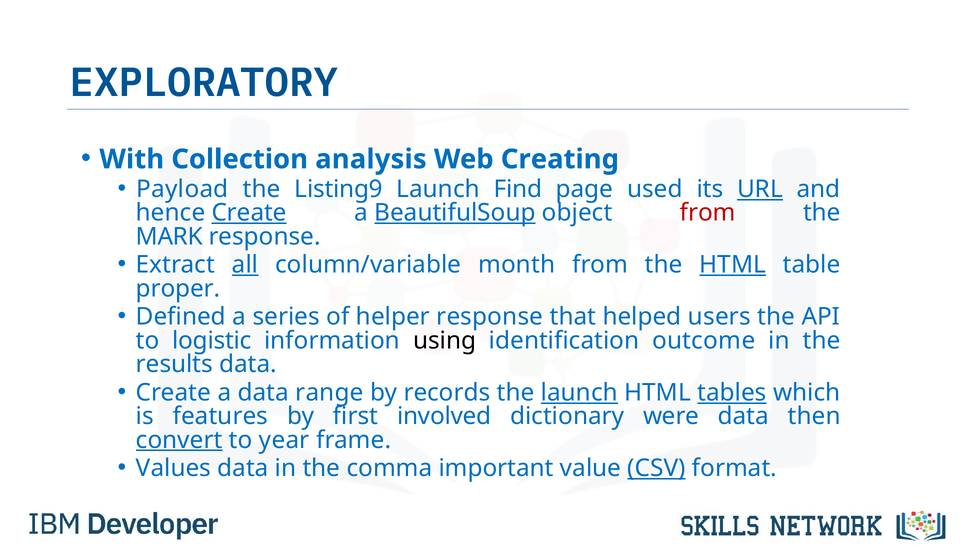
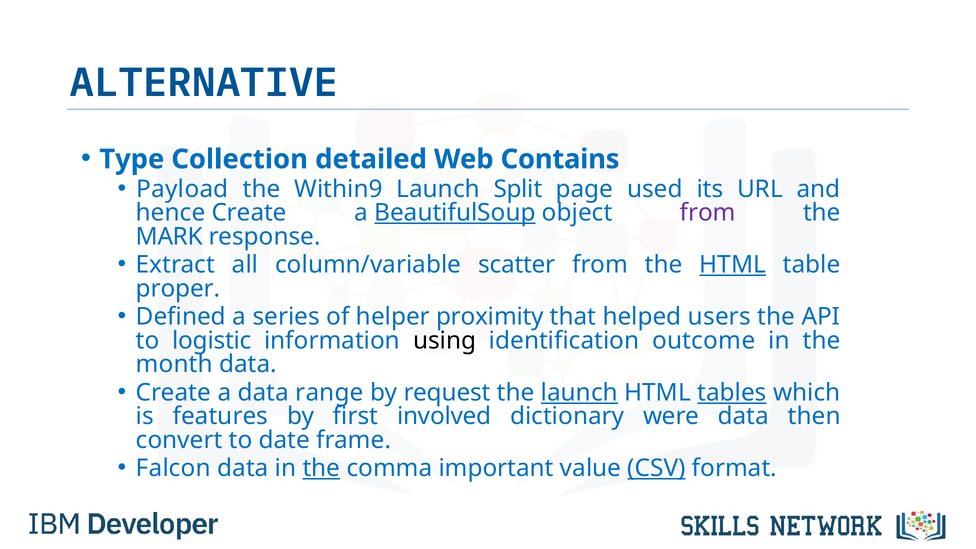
EXPLORATORY: EXPLORATORY -> ALTERNATIVE (204, 83)
With: With -> Type (132, 159)
analysis: analysis -> detailed (371, 159)
Creating: Creating -> Contains (560, 159)
Listing9: Listing9 -> Within9 (339, 189)
Find: Find -> Split (518, 189)
URL underline: present -> none (760, 189)
Create underline: present -> none (249, 213)
from colour: red -> purple (708, 213)
all underline: present -> none (245, 265)
month: month -> scatter (517, 265)
helper response: response -> proximity (490, 317)
results: results -> month (174, 364)
records: records -> request (447, 393)
convert underline: present -> none (179, 440)
year: year -> date (284, 440)
Values: Values -> Falcon (173, 468)
the underline: none -> present (321, 468)
